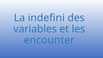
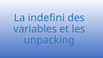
encounter: encounter -> unpacking (49, 40)
